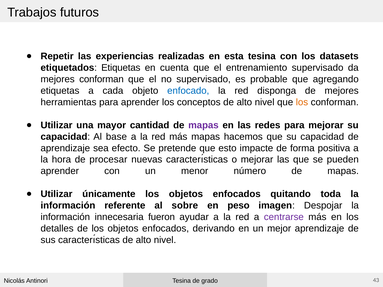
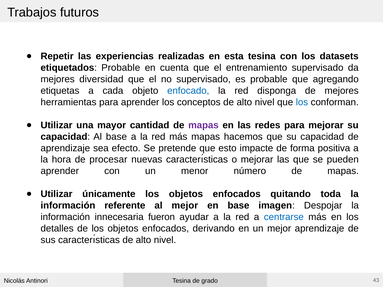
etiquetados Etiquetas: Etiquetas -> Probable (121, 68)
mejores conforman: conforman -> diversidad (101, 79)
los colour: orange -> blue (302, 102)
al sobre: sobre -> mejor (185, 206)
en peso: peso -> base (238, 206)
centrarse colour: purple -> blue (284, 217)
